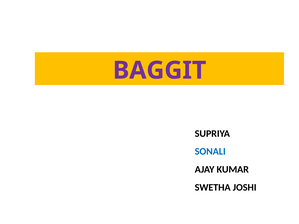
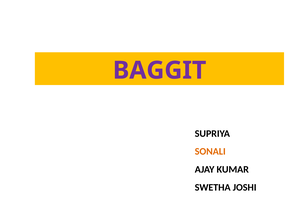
SONALI colour: blue -> orange (210, 152)
